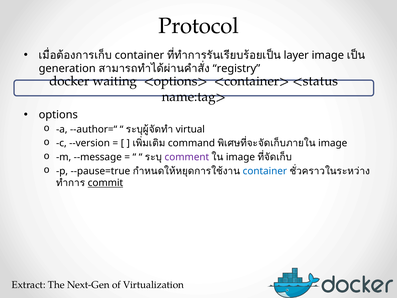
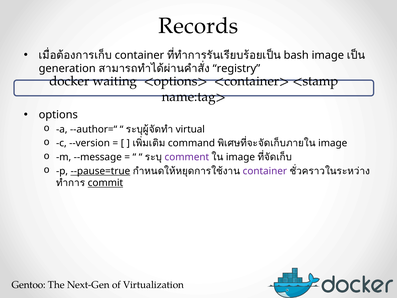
Protocol: Protocol -> Records (198, 26)
layer: layer -> bash (296, 55)
<status: <status -> <stamp (315, 81)
--pause=true underline: none -> present (100, 171)
container colour: blue -> purple (265, 171)
Extract: Extract -> Gentoo (29, 285)
